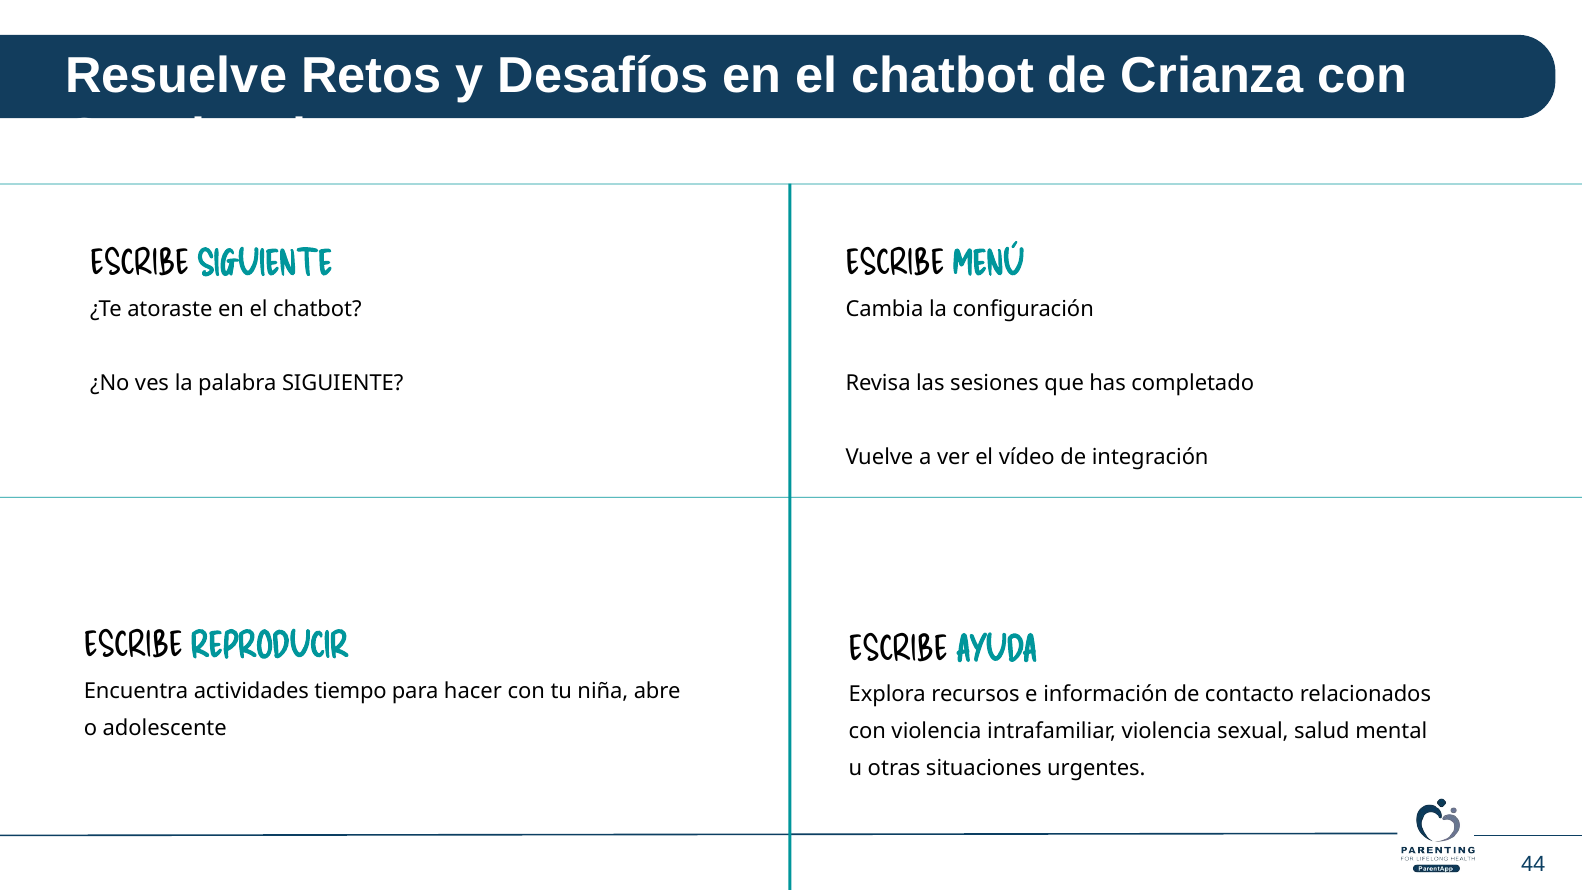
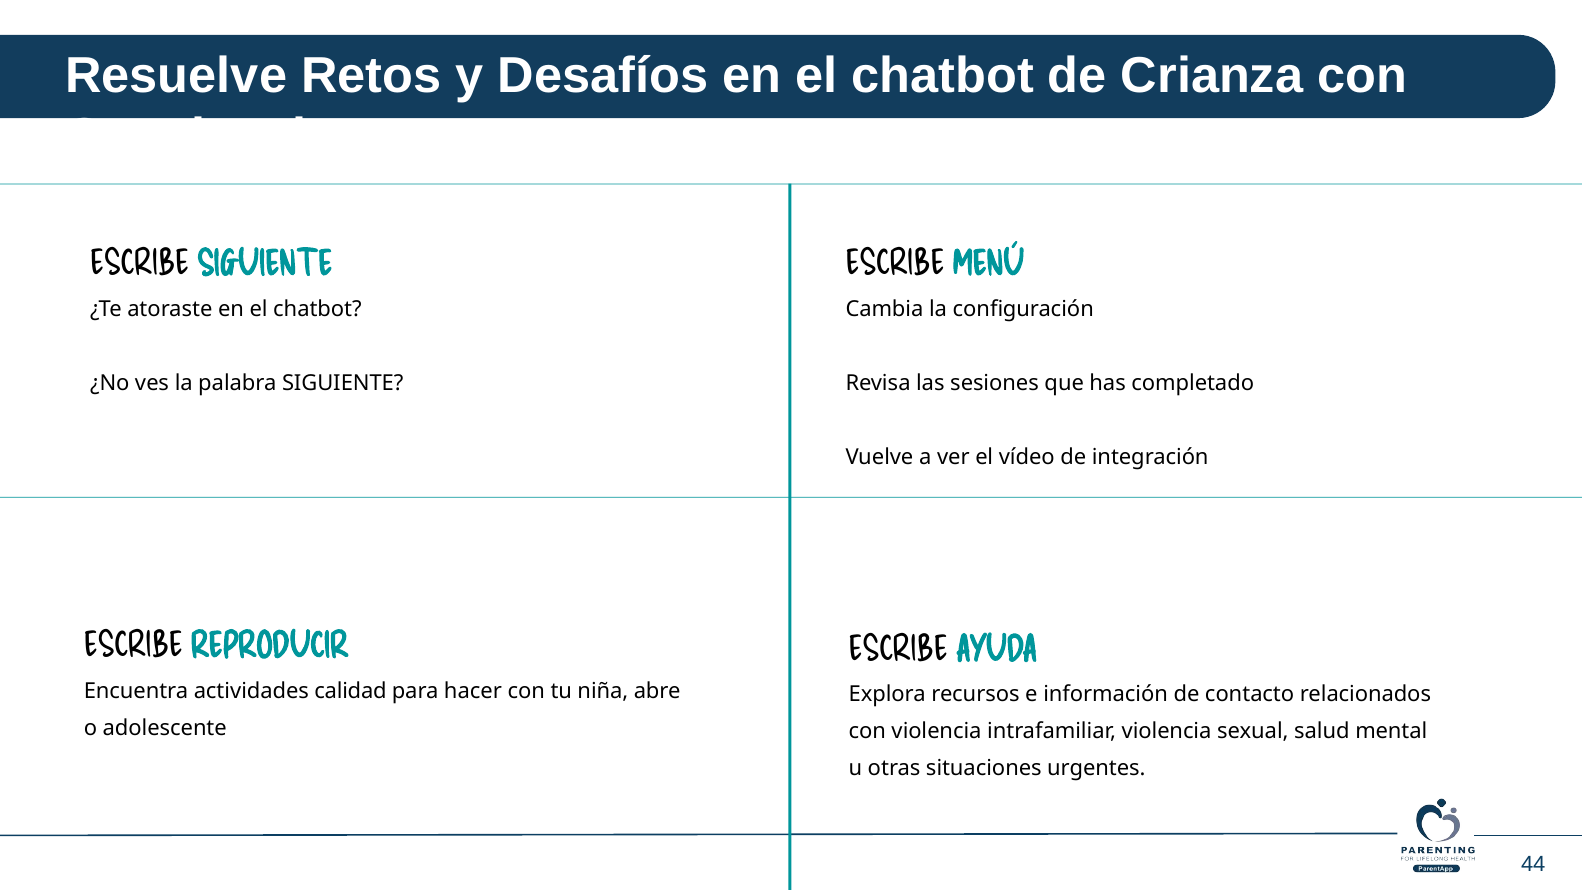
tiempo: tiempo -> calidad (351, 691)
